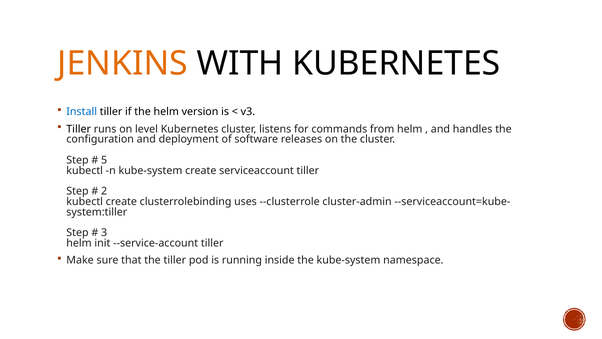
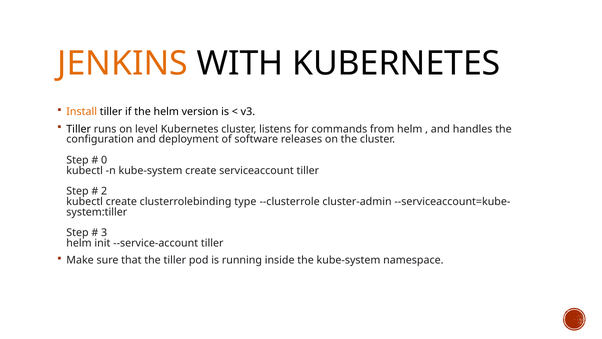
Install colour: blue -> orange (82, 112)
5: 5 -> 0 (104, 160)
uses: uses -> type (245, 201)
